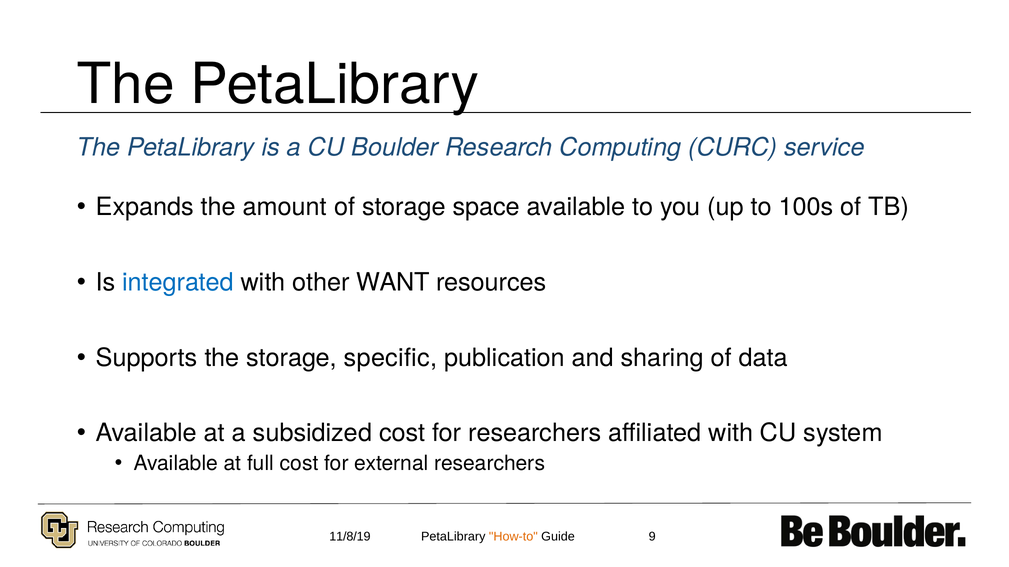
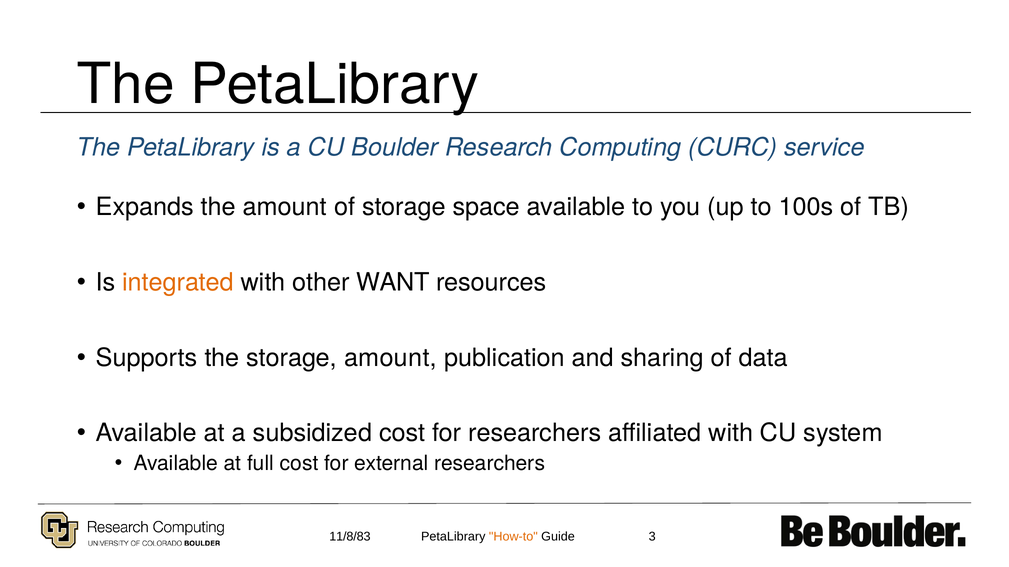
integrated colour: blue -> orange (178, 283)
storage specific: specific -> amount (390, 358)
11/8/19: 11/8/19 -> 11/8/83 (350, 537)
9: 9 -> 3 (652, 537)
